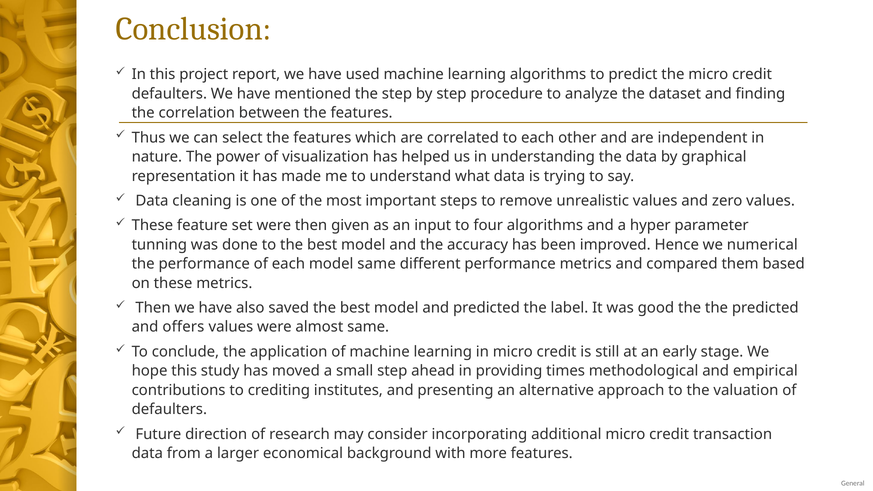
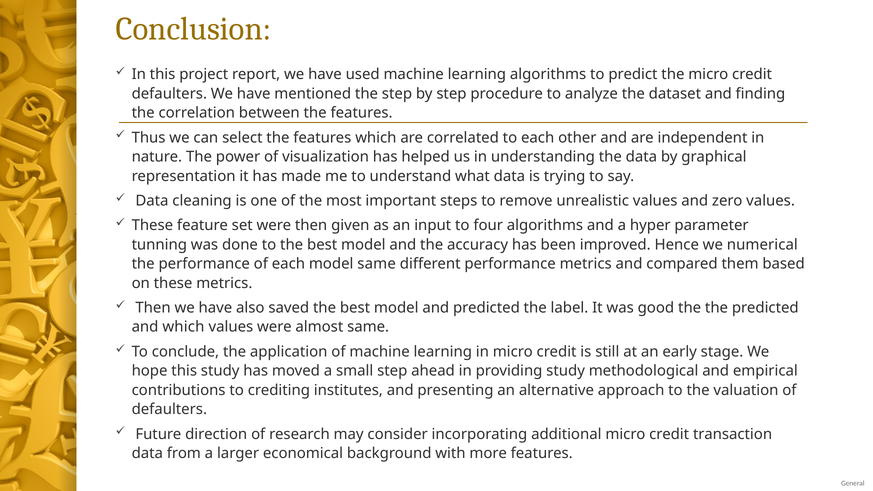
and offers: offers -> which (183, 327)
providing times: times -> study (566, 371)
